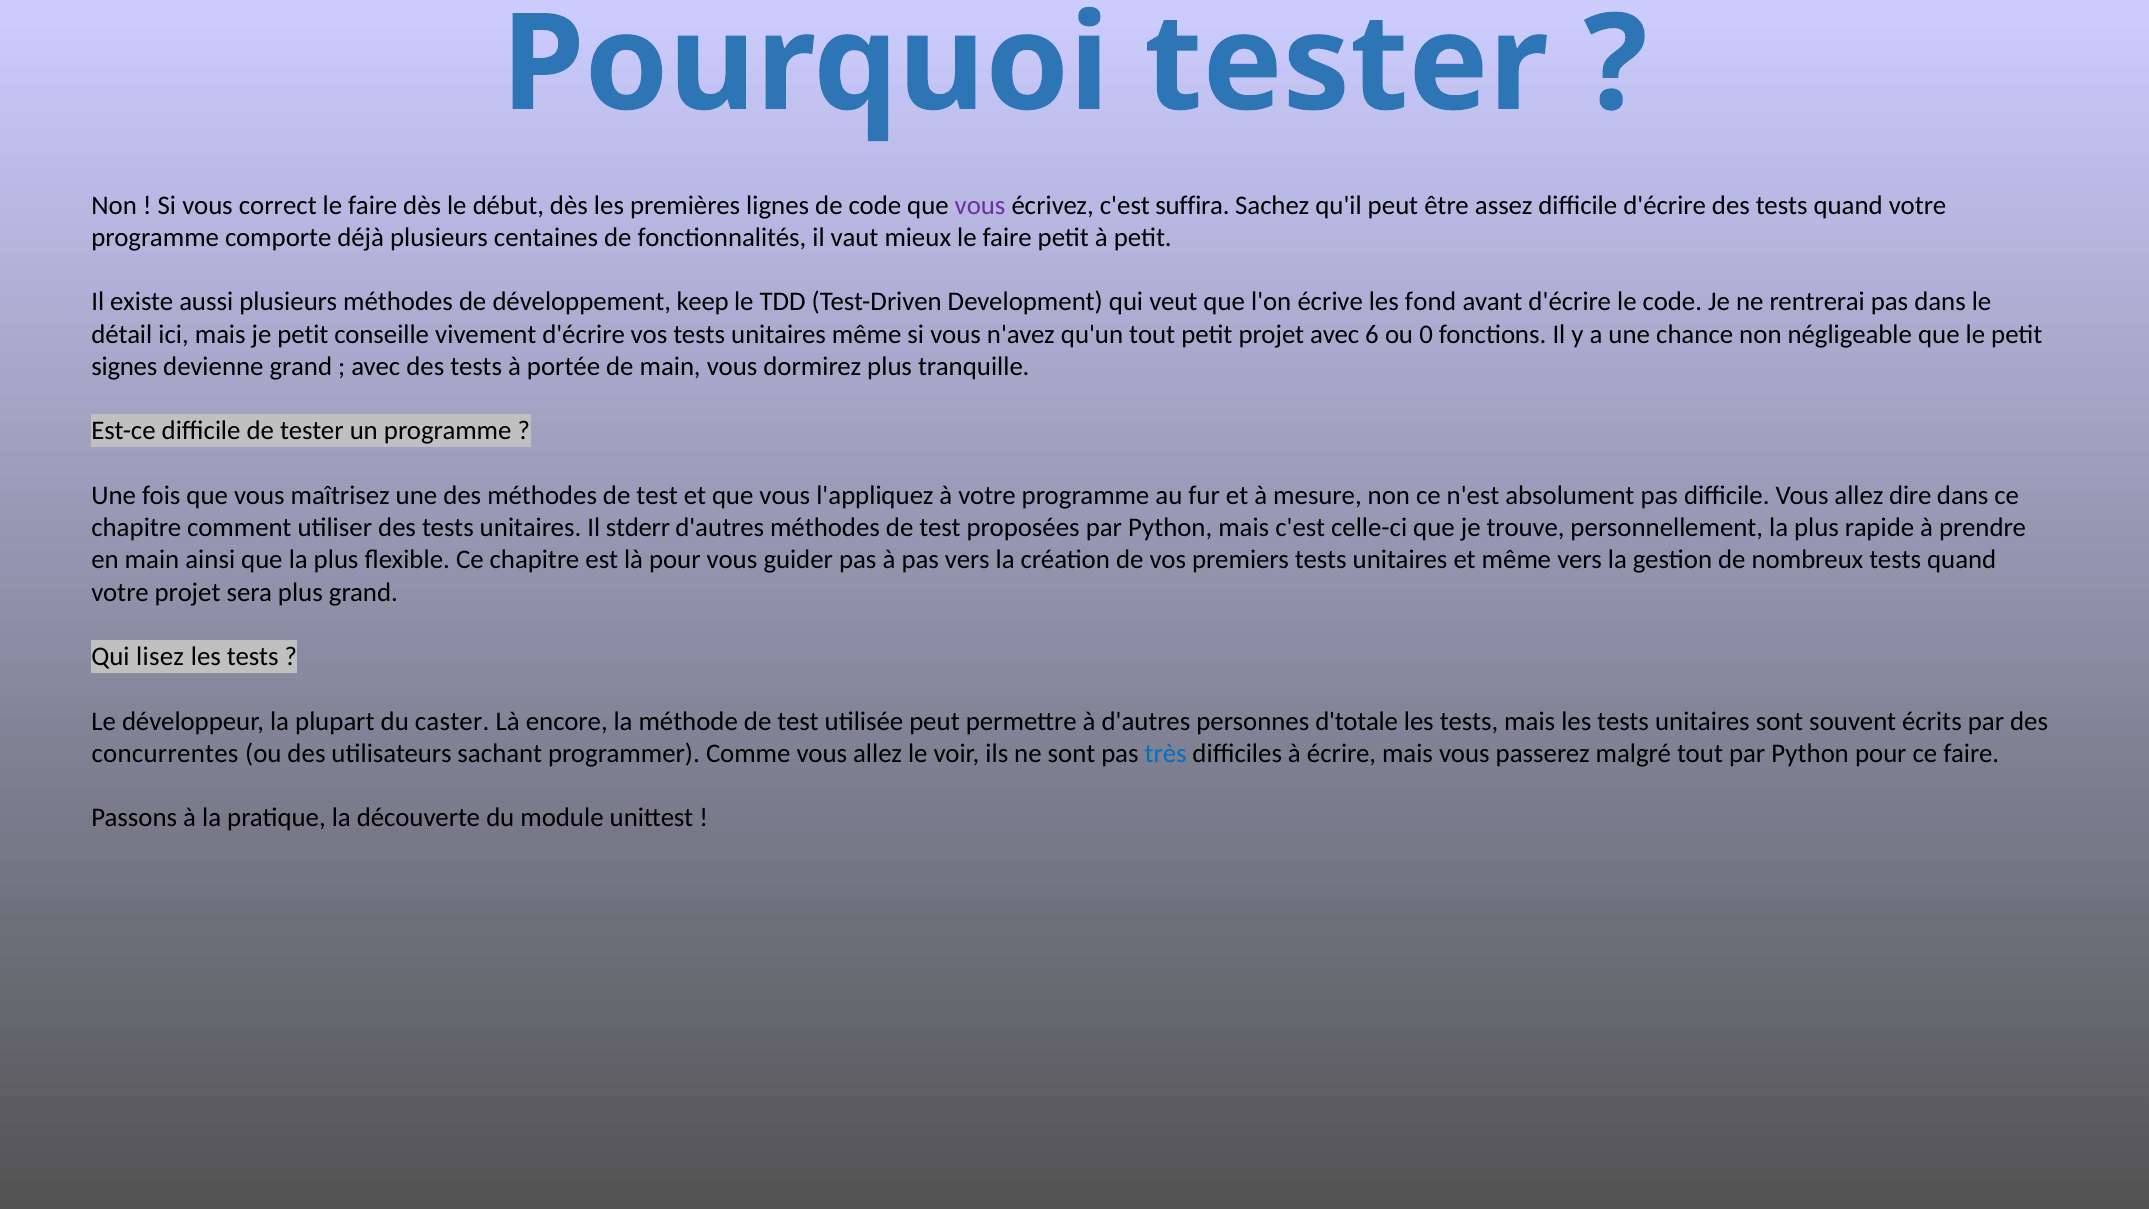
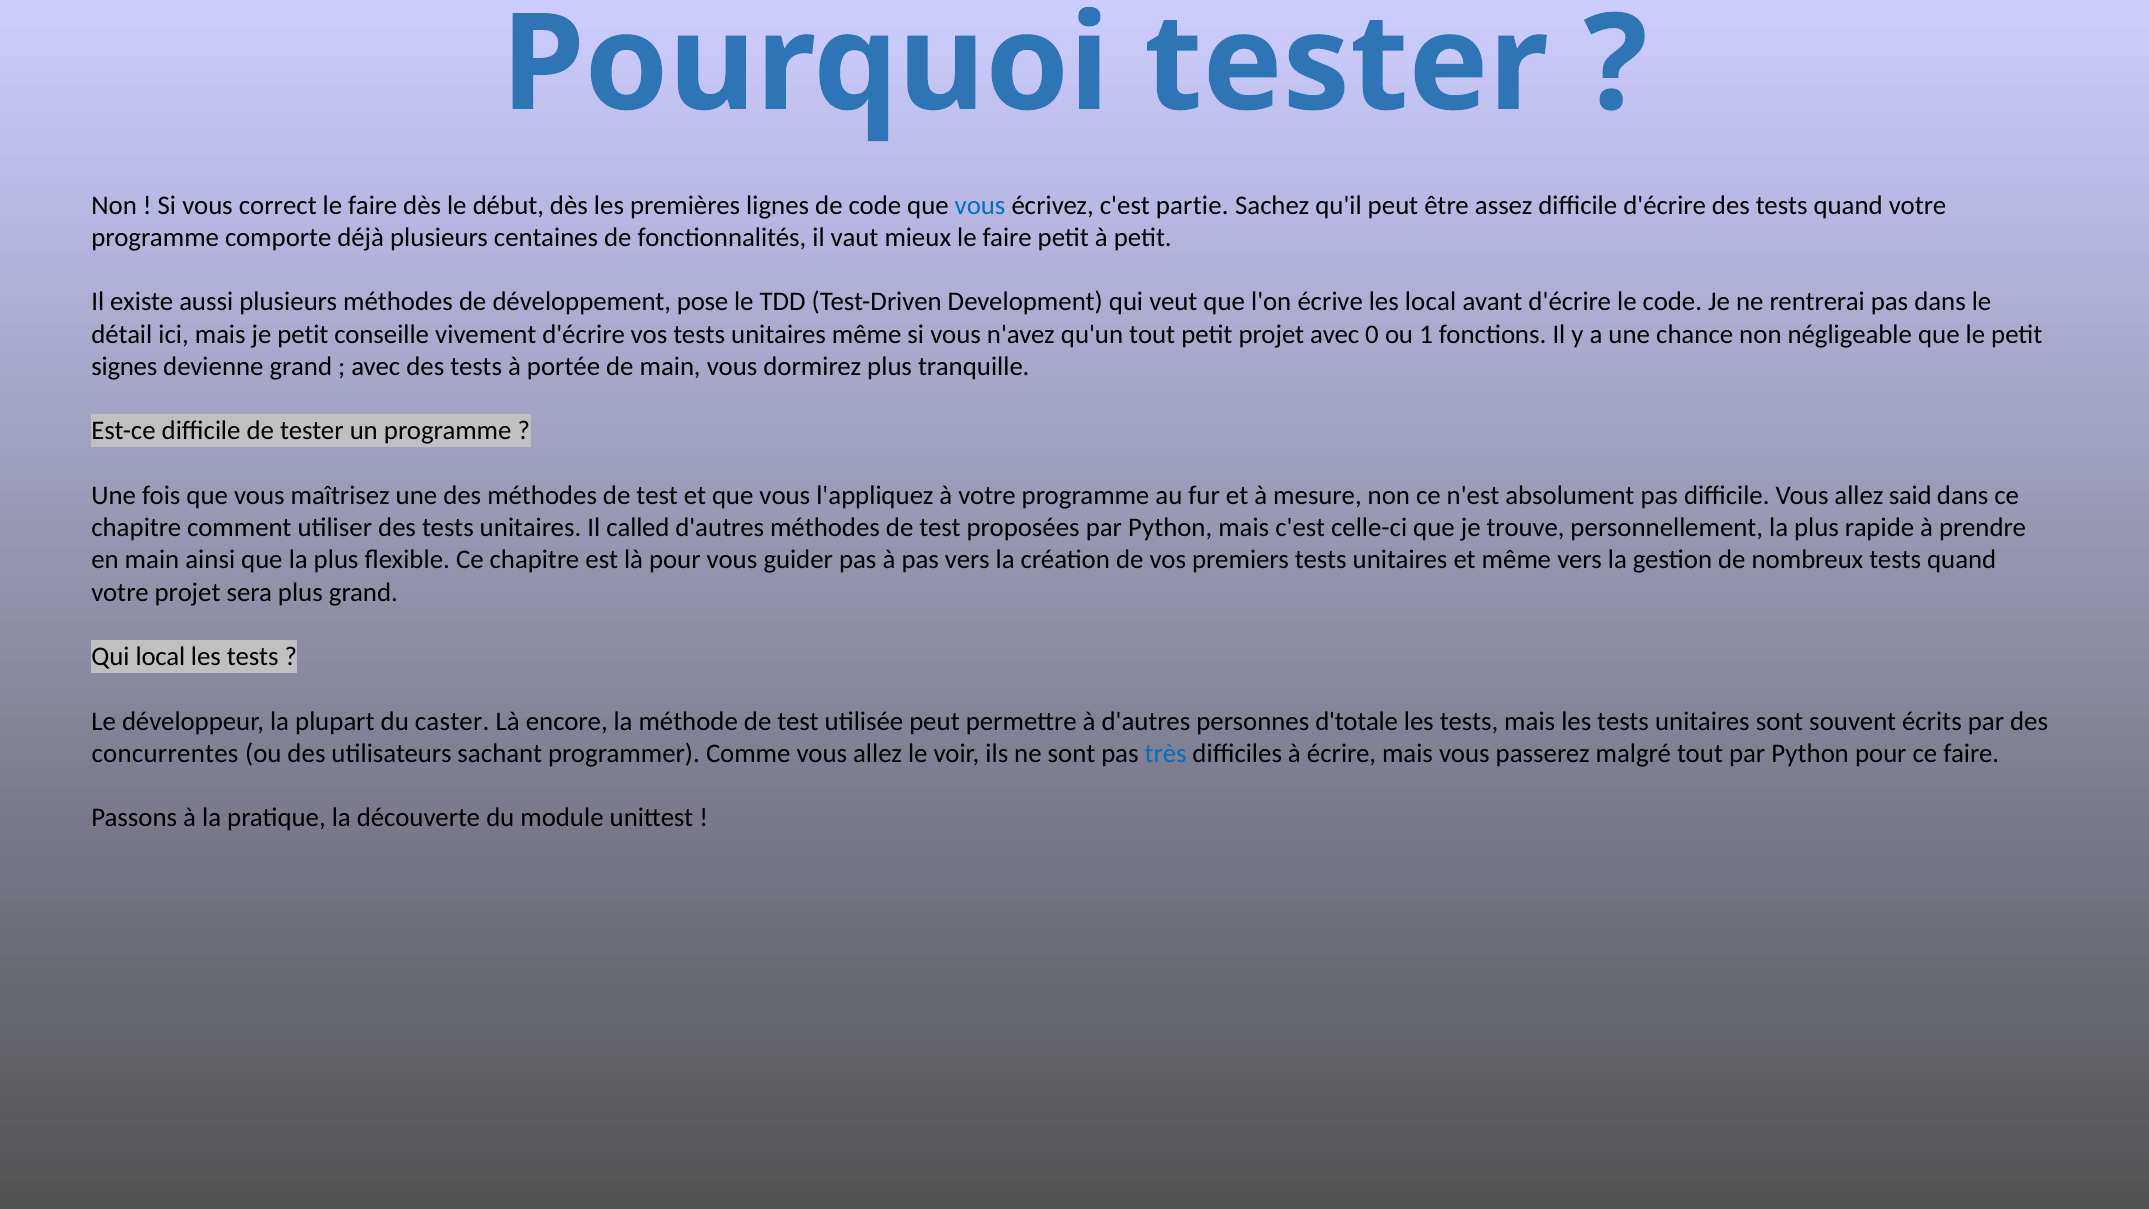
vous colour: purple -> blue (980, 205)
suffira: suffira -> partie (1192, 205)
keep: keep -> pose (703, 302)
les fond: fond -> local (1431, 302)
6: 6 -> 0 (1372, 334)
0: 0 -> 1 (1426, 334)
dire: dire -> said (1910, 495)
stderr: stderr -> called (638, 528)
Qui lisez: lisez -> local (160, 657)
